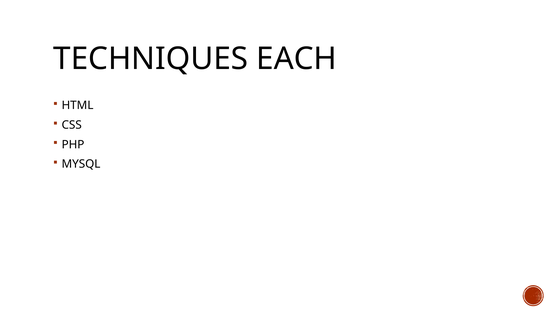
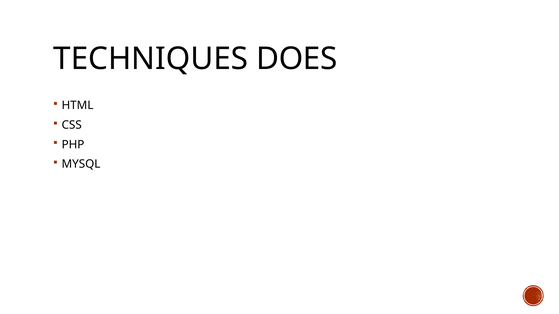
EACH: EACH -> DOES (297, 59)
